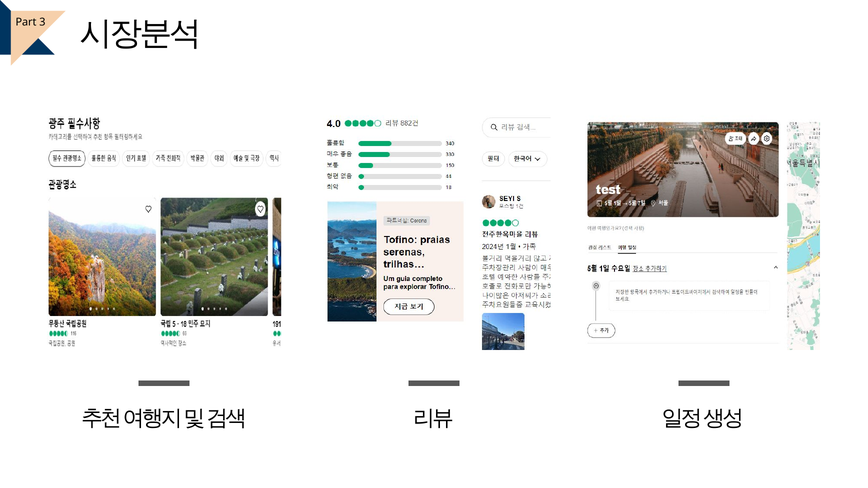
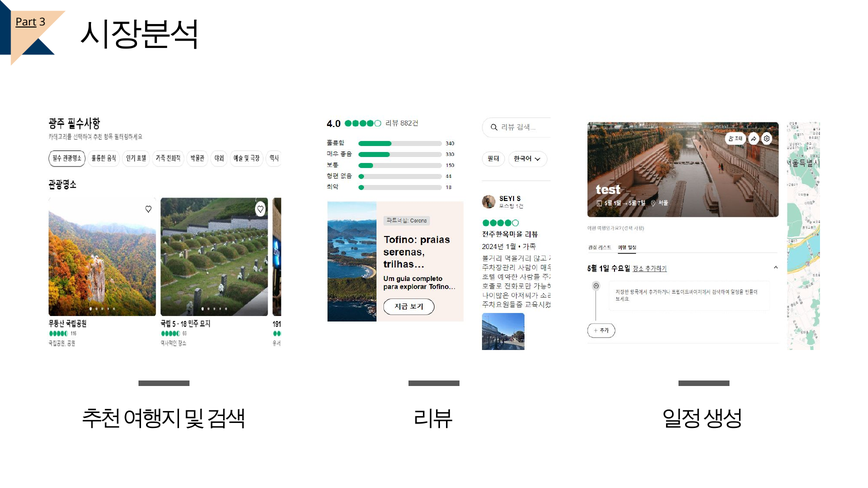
Part underline: none -> present (26, 22)
